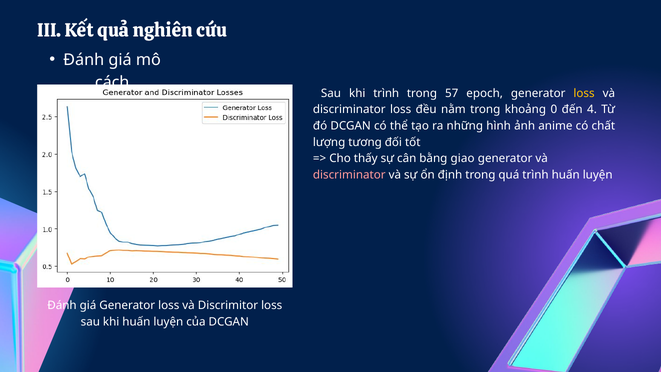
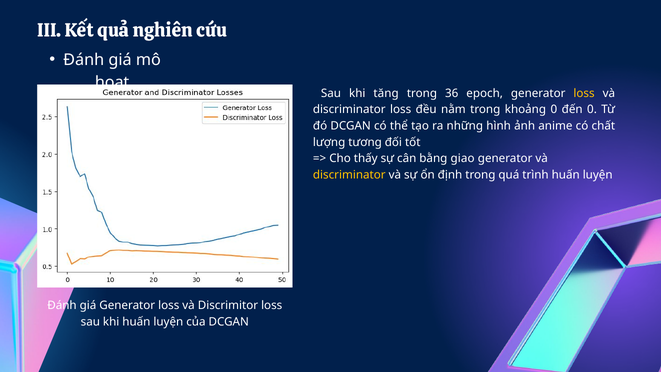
cách: cách -> hoạt (112, 82)
khi trình: trình -> tăng (386, 93)
57: 57 -> 36 (452, 93)
đến 4: 4 -> 0 (592, 110)
discriminator colour: pink -> yellow (349, 175)
